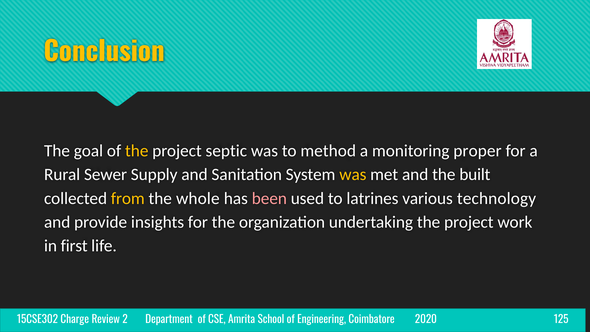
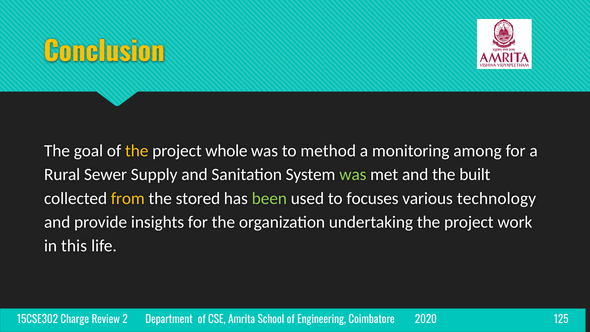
septic: septic -> whole (226, 151)
proper: proper -> among (478, 151)
was colour: yellow -> light green (353, 175)
whole: whole -> stored (198, 198)
been colour: pink -> light green (269, 198)
latrines: latrines -> focuses (372, 198)
first: first -> this (74, 246)
